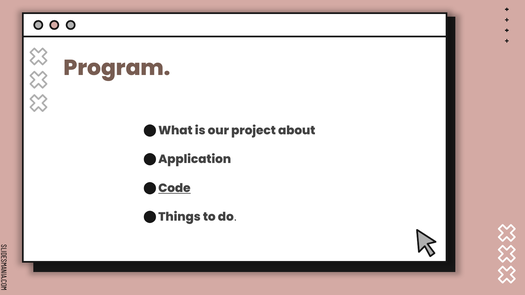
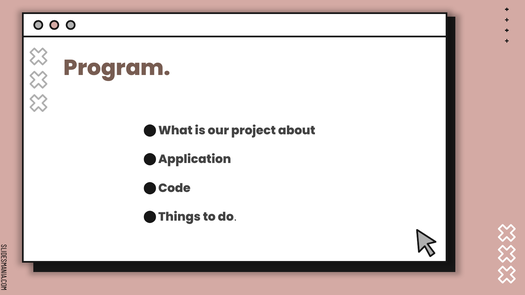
Code underline: present -> none (174, 188)
